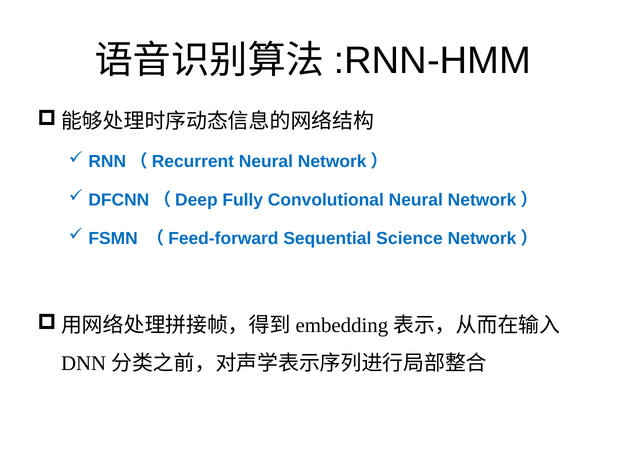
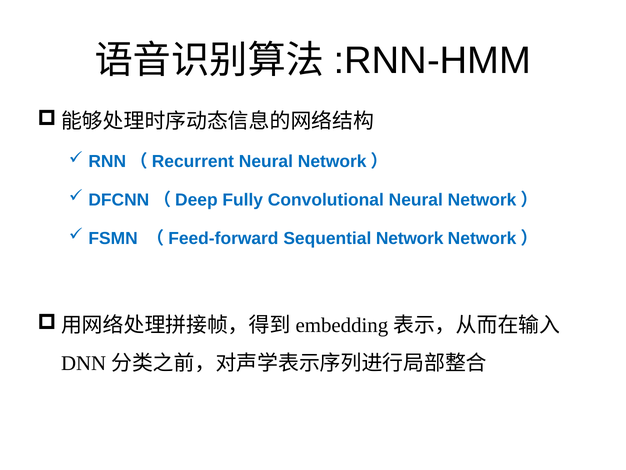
Sequential Science: Science -> Network (410, 238)
